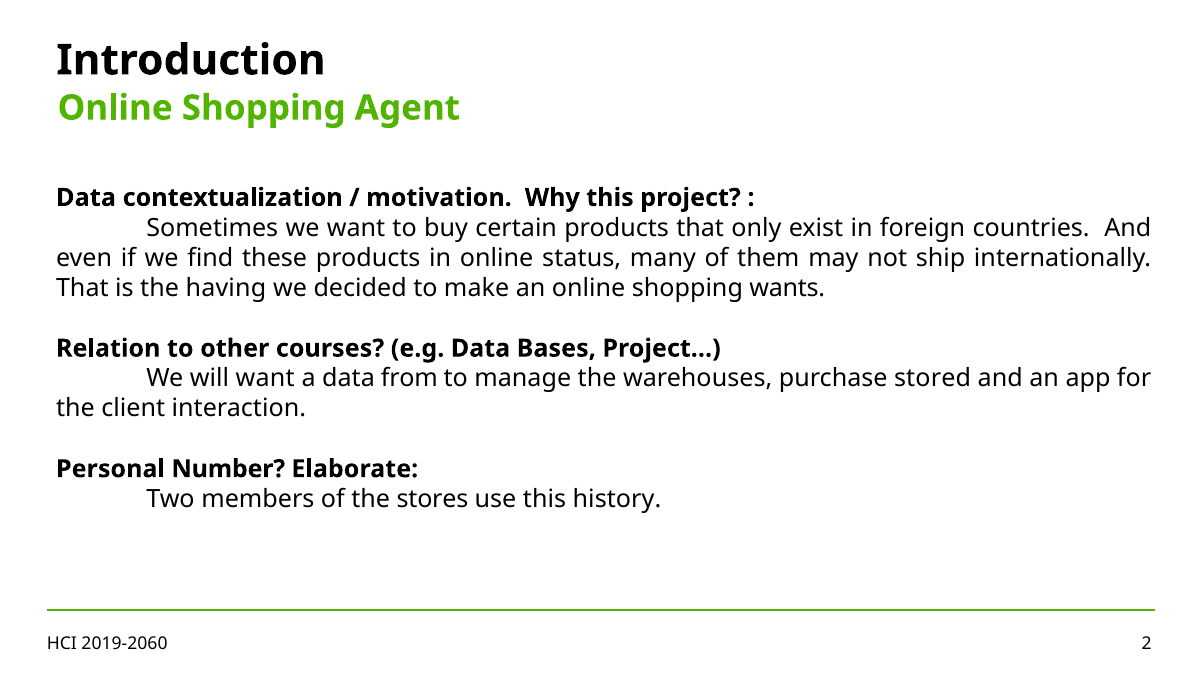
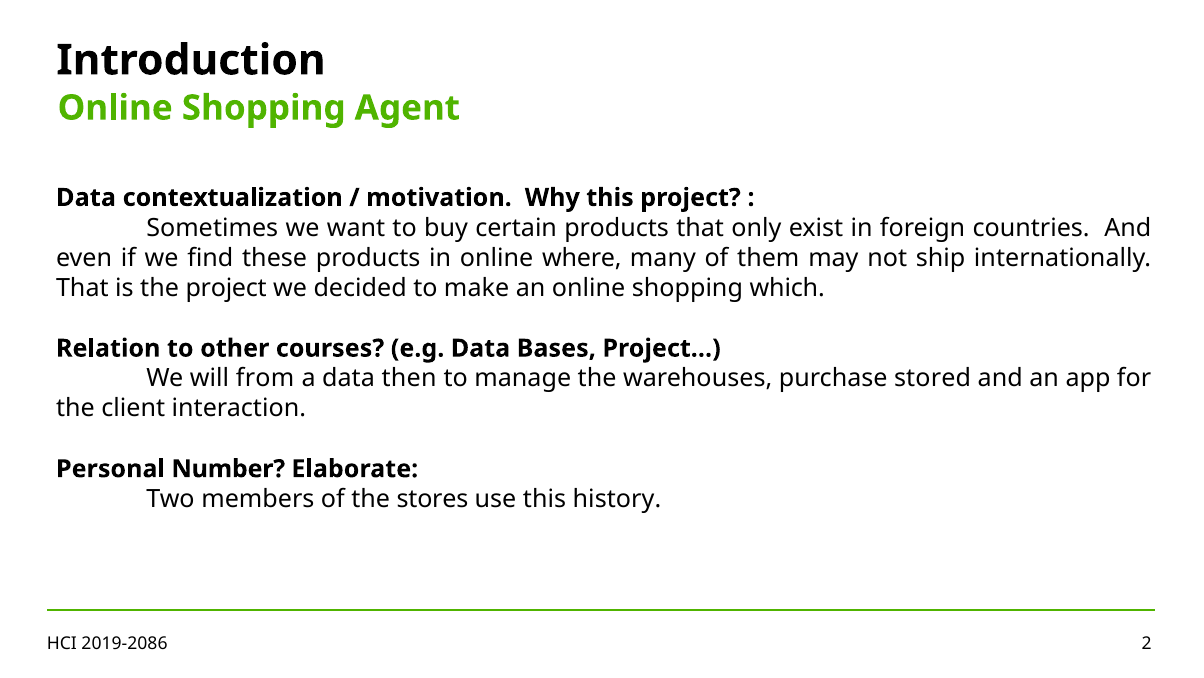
status: status -> where (582, 258)
the having: having -> project (226, 288)
wants: wants -> which (787, 288)
will want: want -> from (265, 378)
from: from -> then (409, 378)
2019-2060: 2019-2060 -> 2019-2086 (125, 643)
